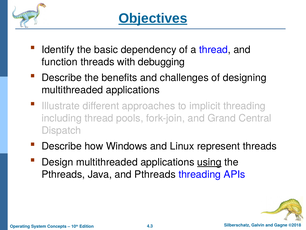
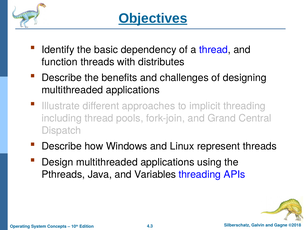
debugging: debugging -> distributes (161, 62)
using underline: present -> none (209, 162)
and Pthreads: Pthreads -> Variables (155, 174)
